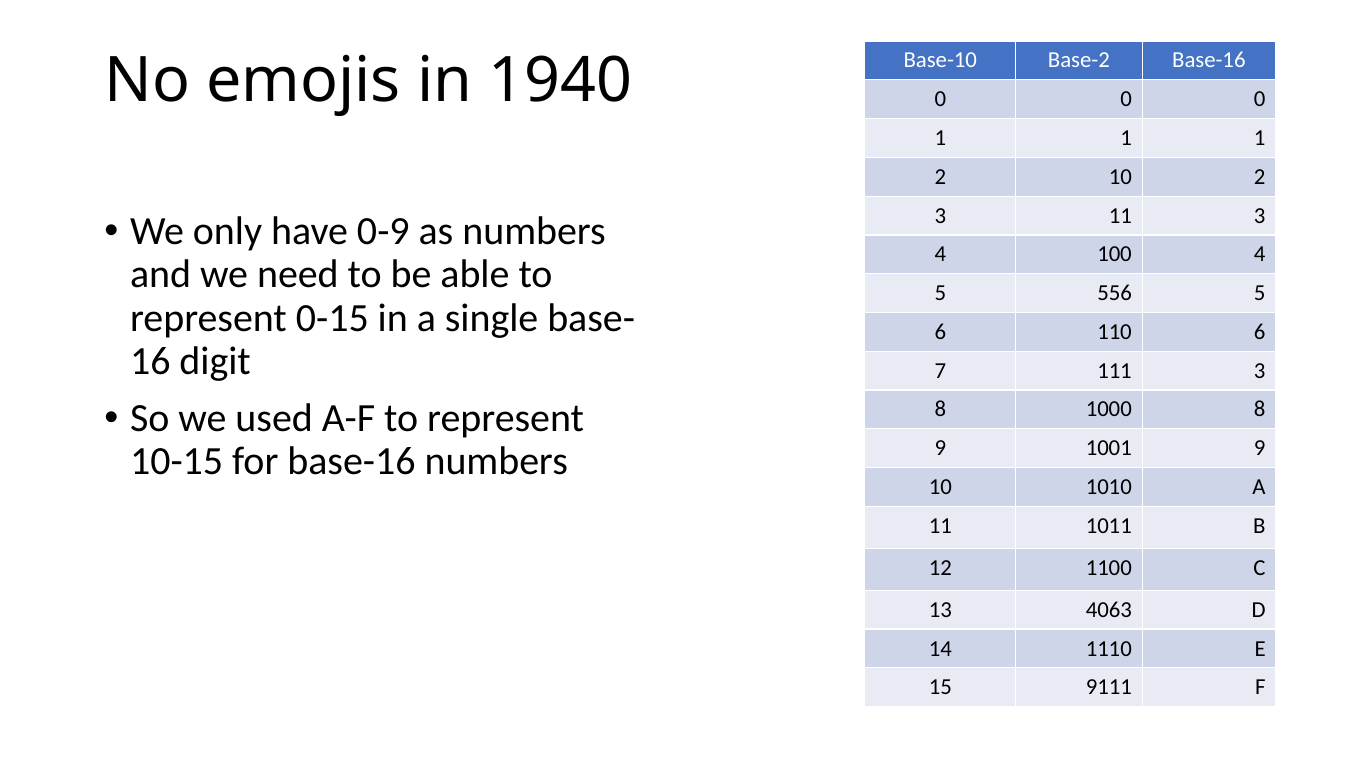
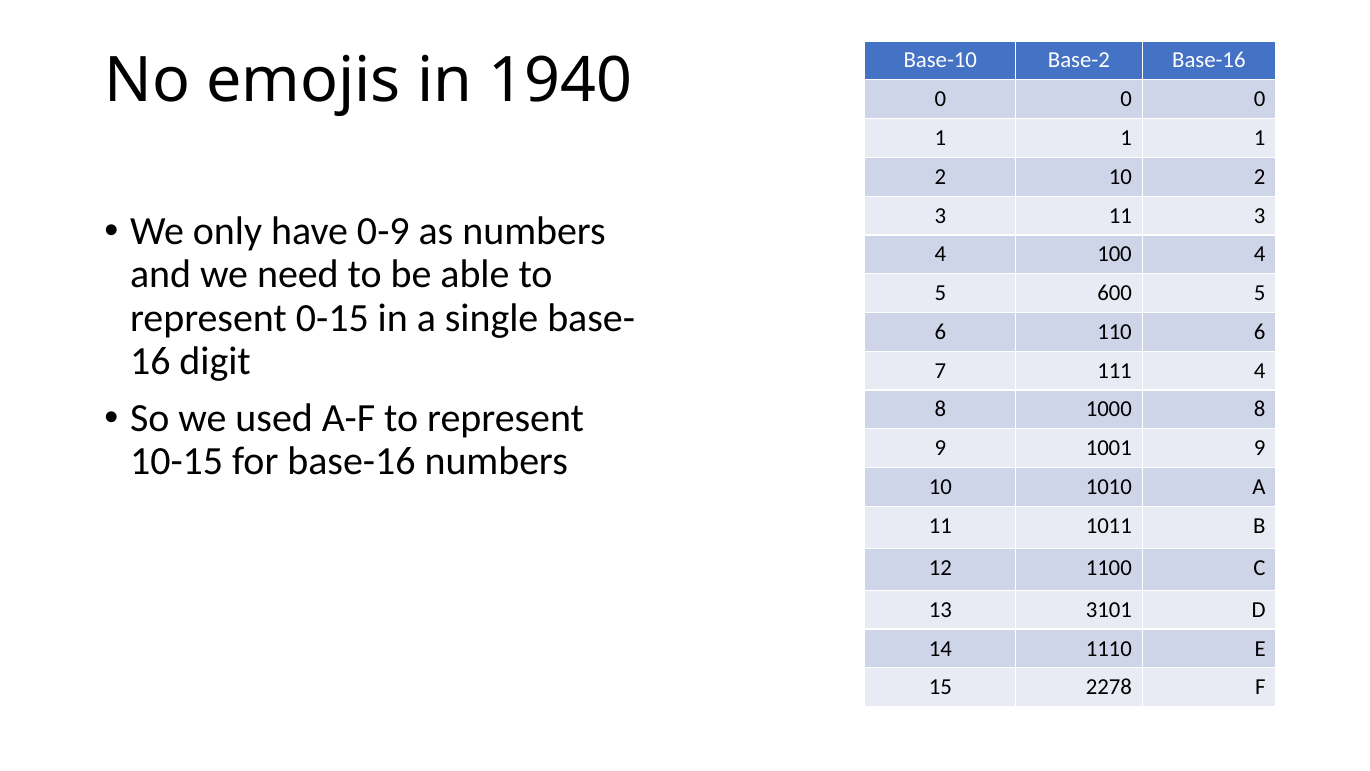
556: 556 -> 600 (1115, 293)
111 3: 3 -> 4 (1260, 370)
4063: 4063 -> 3101 (1109, 609)
9111: 9111 -> 2278 (1109, 687)
